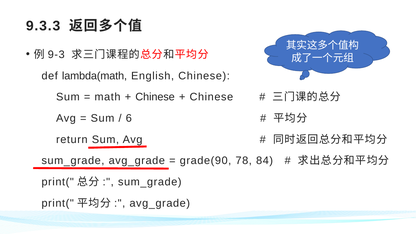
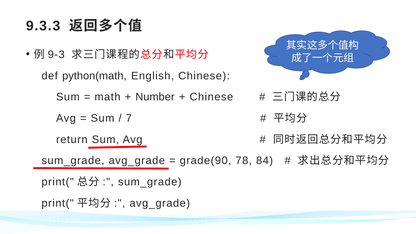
lambda(math: lambda(math -> python(math (94, 76)
Chinese: Chinese -> Number (155, 97)
6: 6 -> 7 (129, 118)
